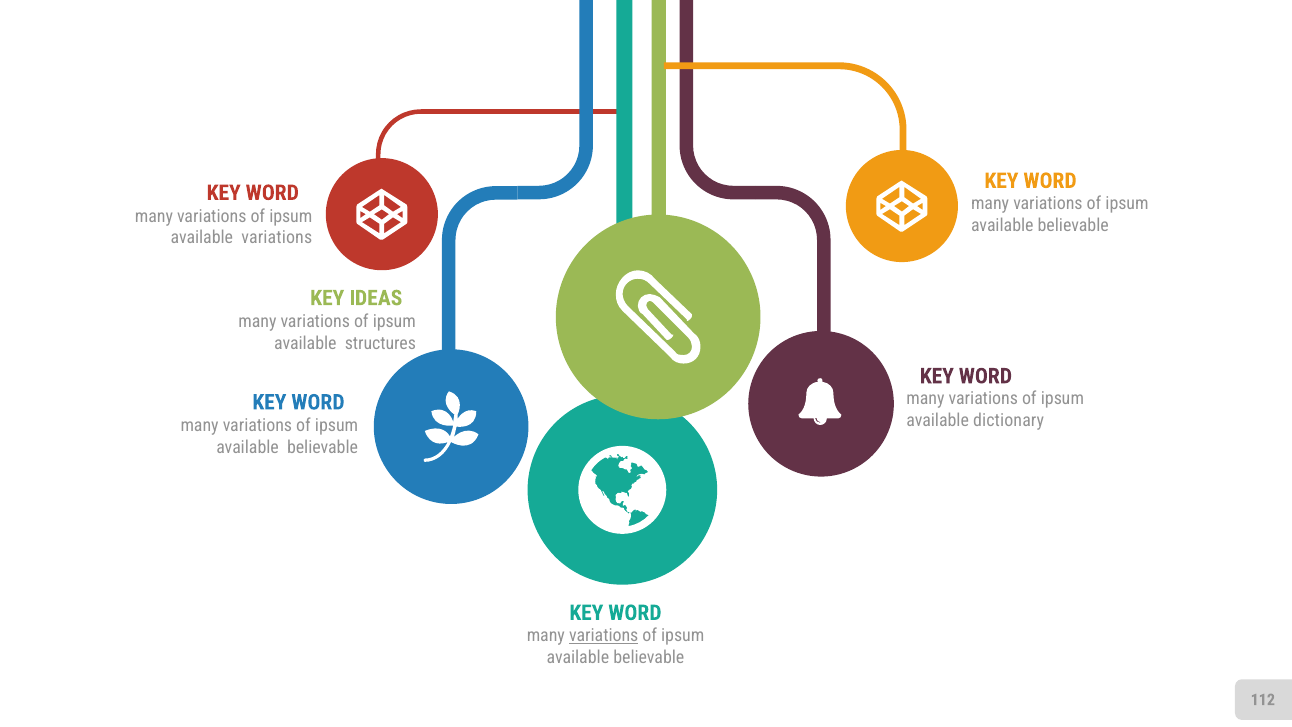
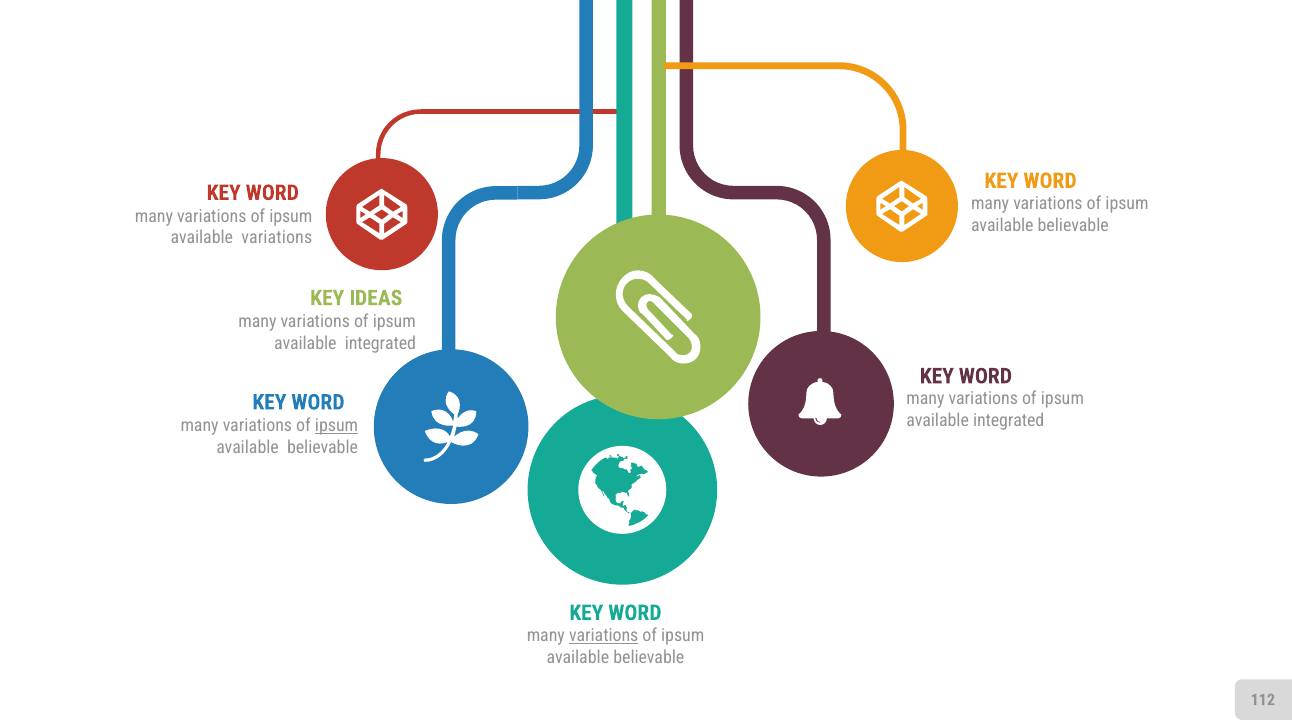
structures: structures -> integrated (380, 343)
dictionary: dictionary -> integrated (1009, 420)
ipsum underline: none -> present (337, 426)
